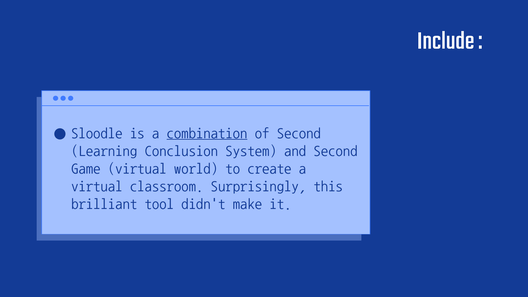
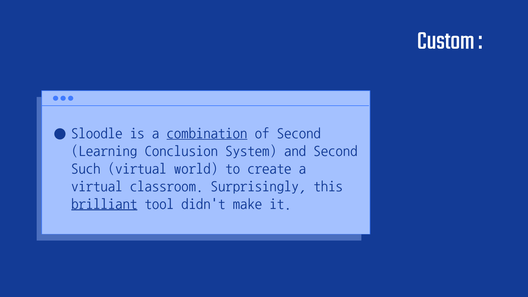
Include: Include -> Custom (446, 40)
Game: Game -> Such (86, 168)
brilliant underline: none -> present (104, 204)
